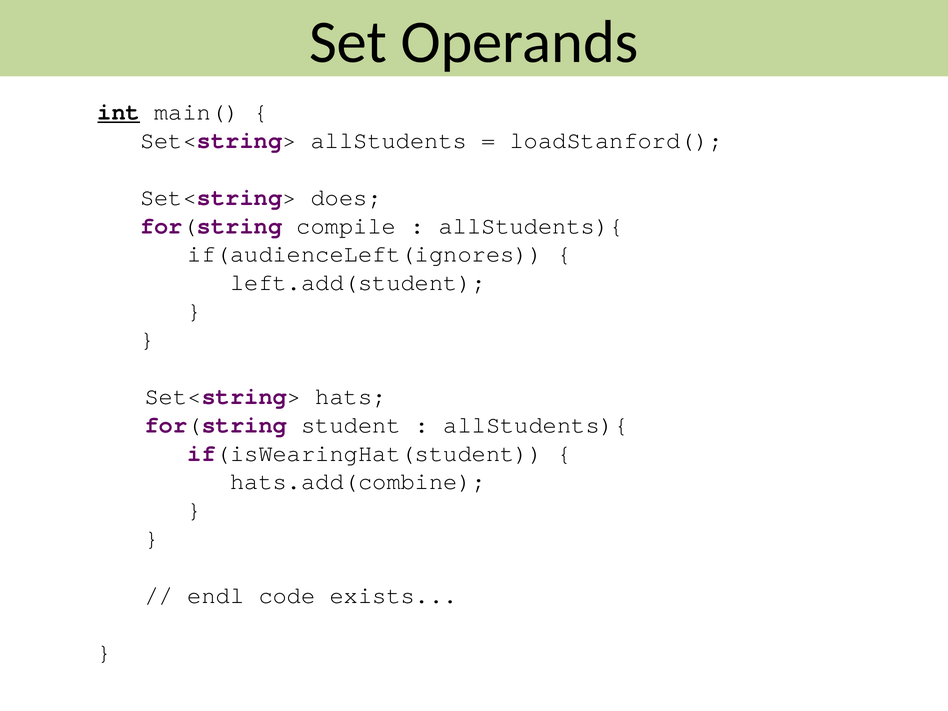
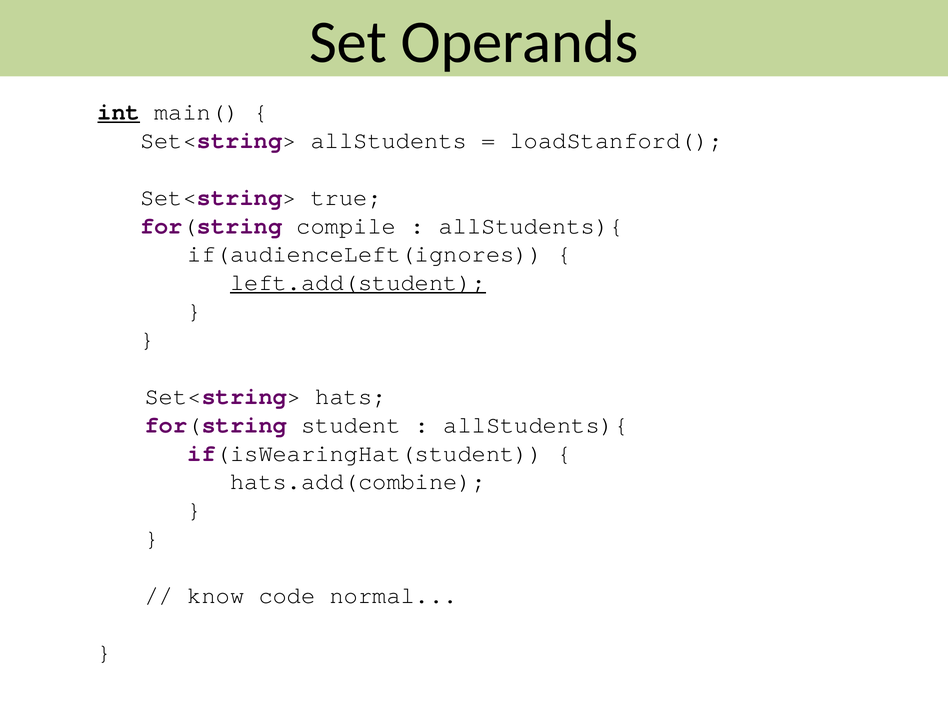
does: does -> true (346, 197)
left.add(student underline: none -> present (358, 283)
endl: endl -> know (216, 595)
exists: exists -> normal (394, 595)
